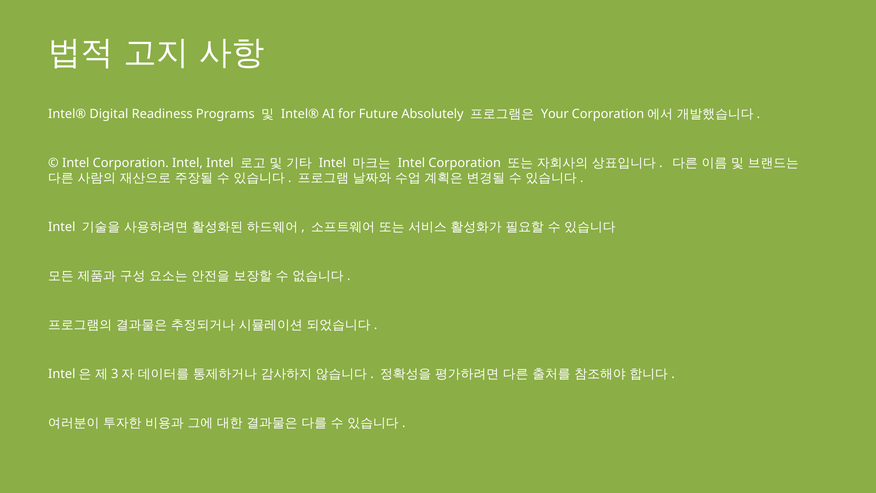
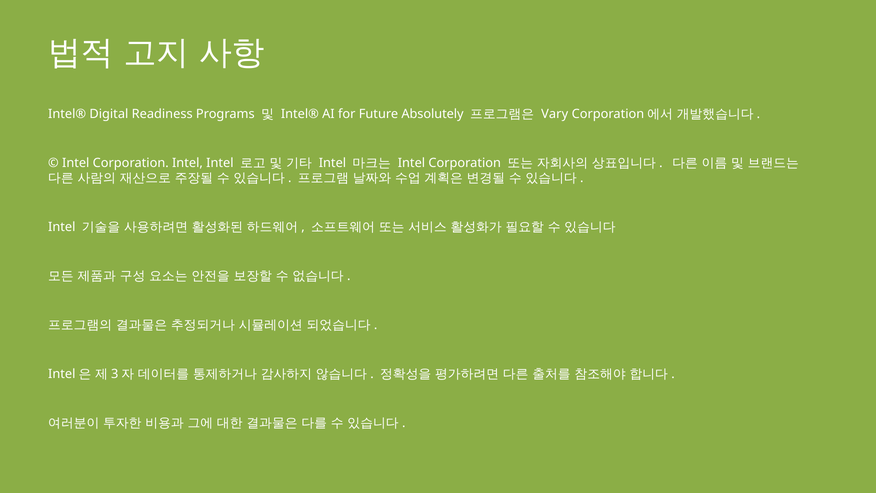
Your: Your -> Vary (555, 114)
